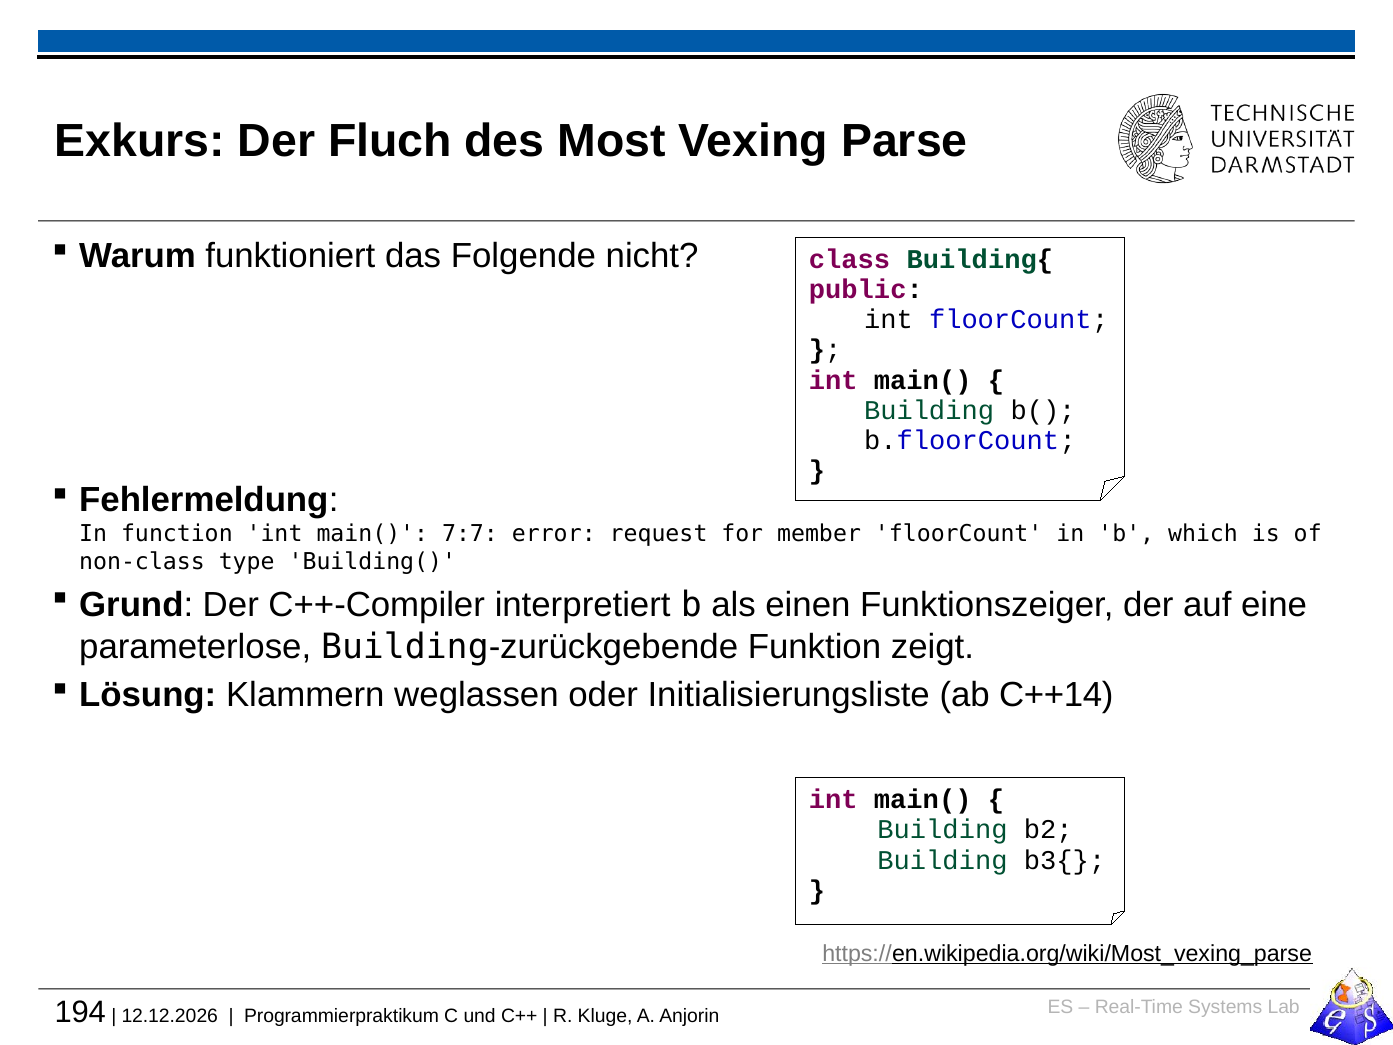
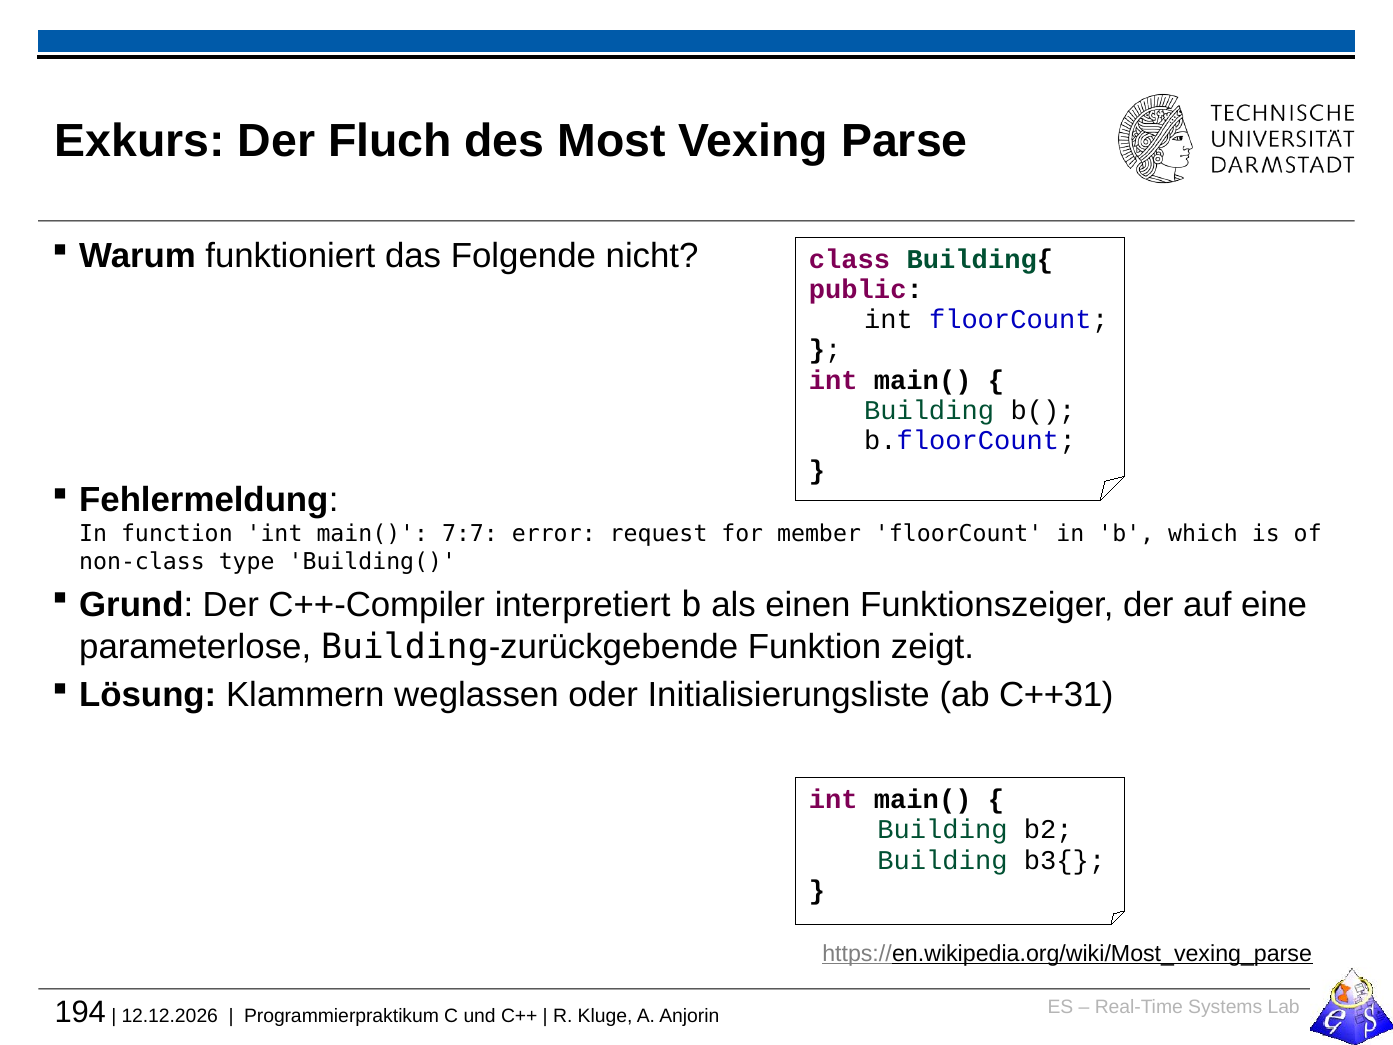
C++14: C++14 -> C++31 (1056, 695)
